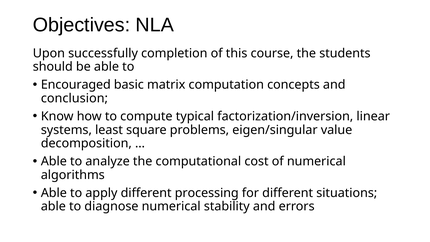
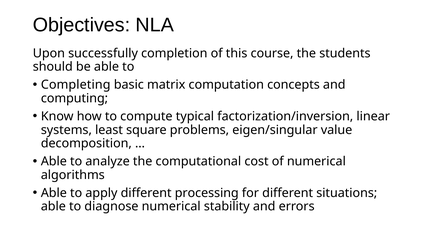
Encouraged: Encouraged -> Completing (76, 85)
conclusion: conclusion -> computing (74, 98)
